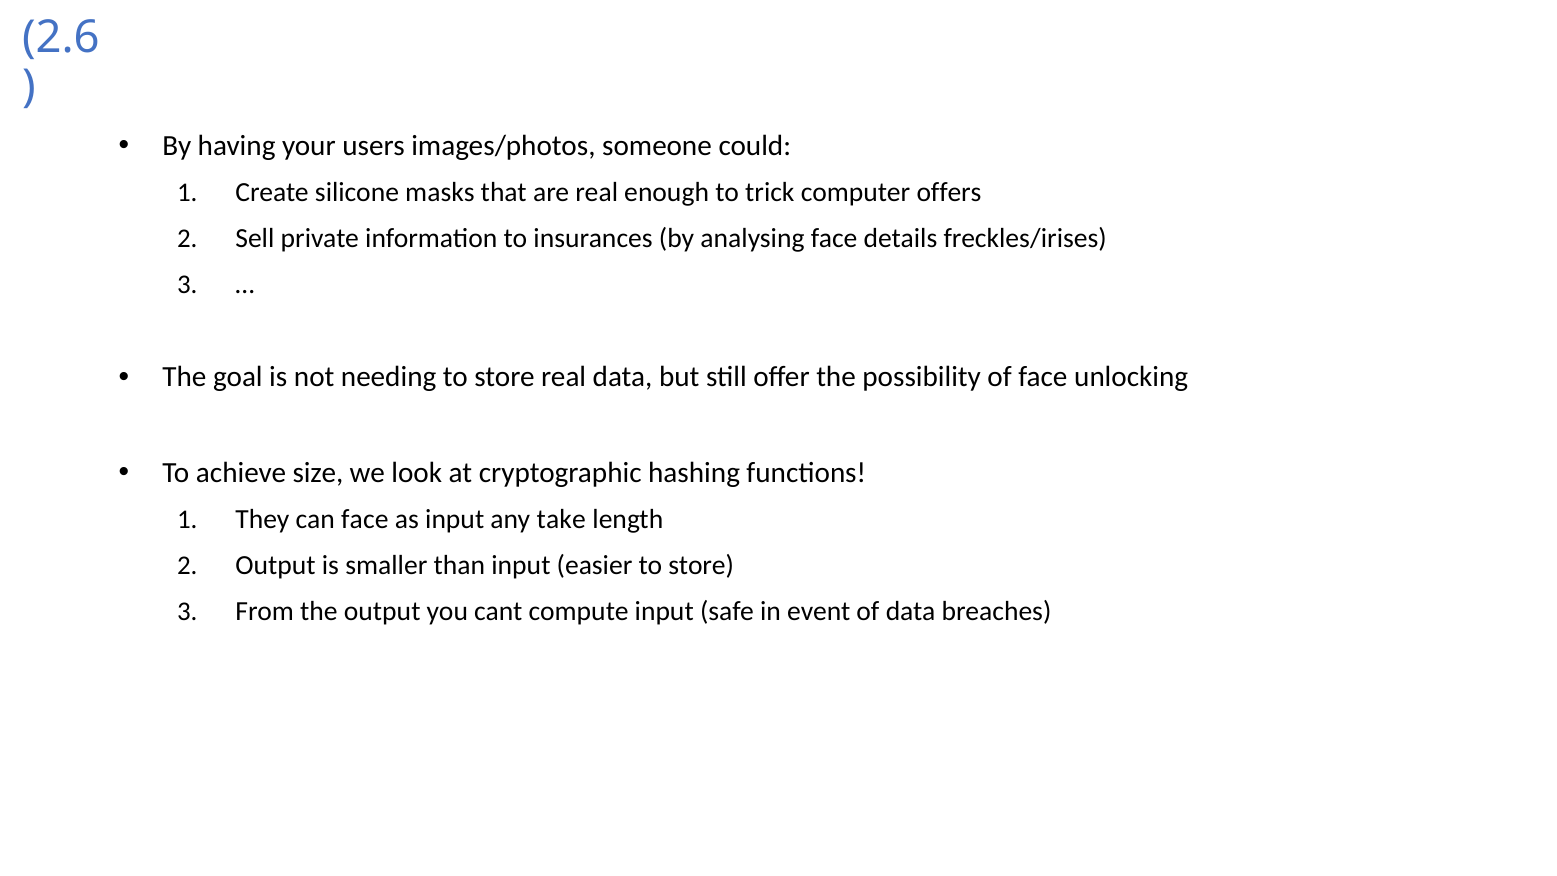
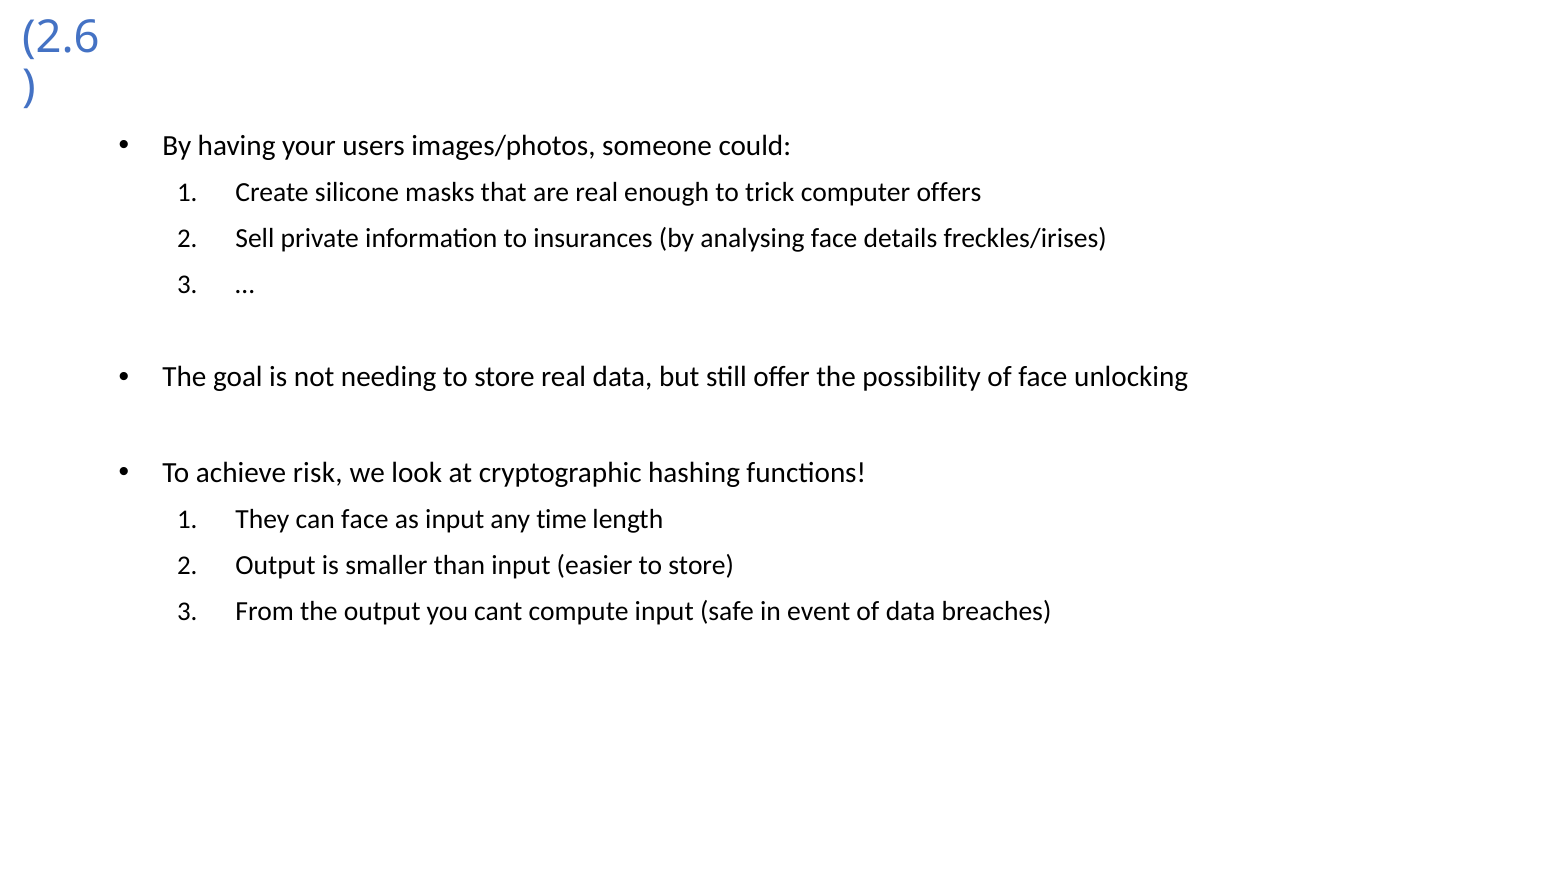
size: size -> risk (318, 473)
take: take -> time (562, 520)
